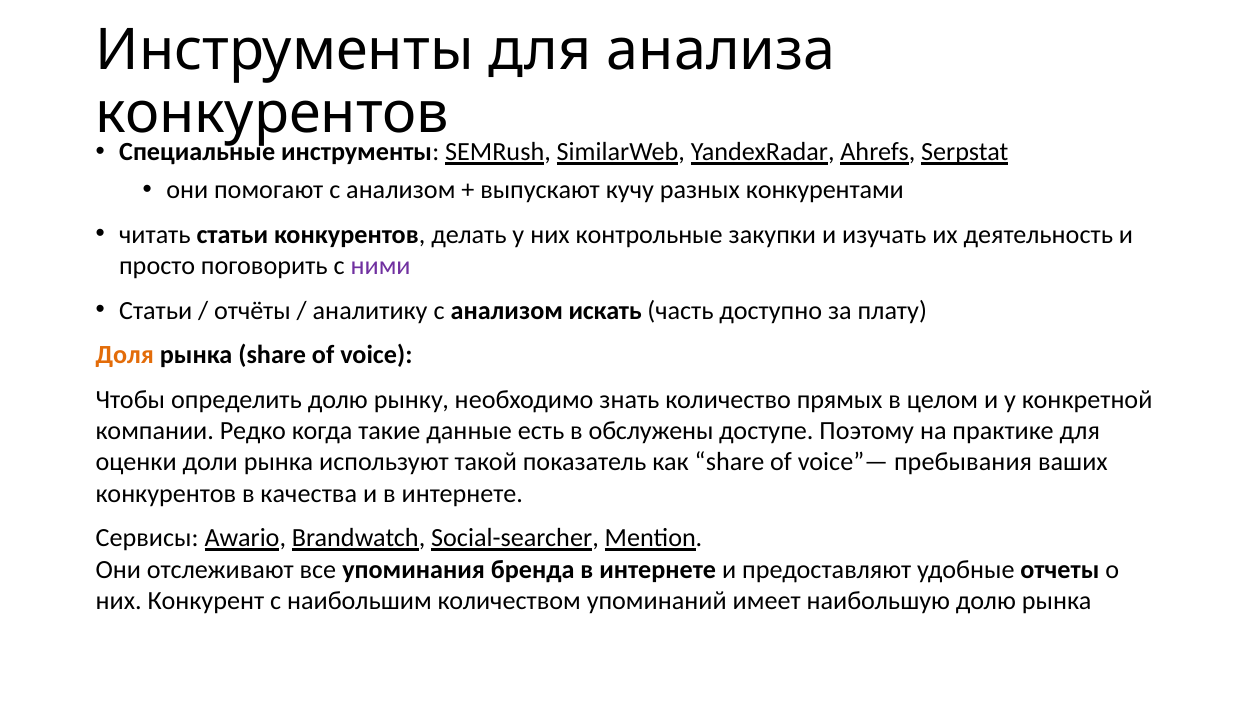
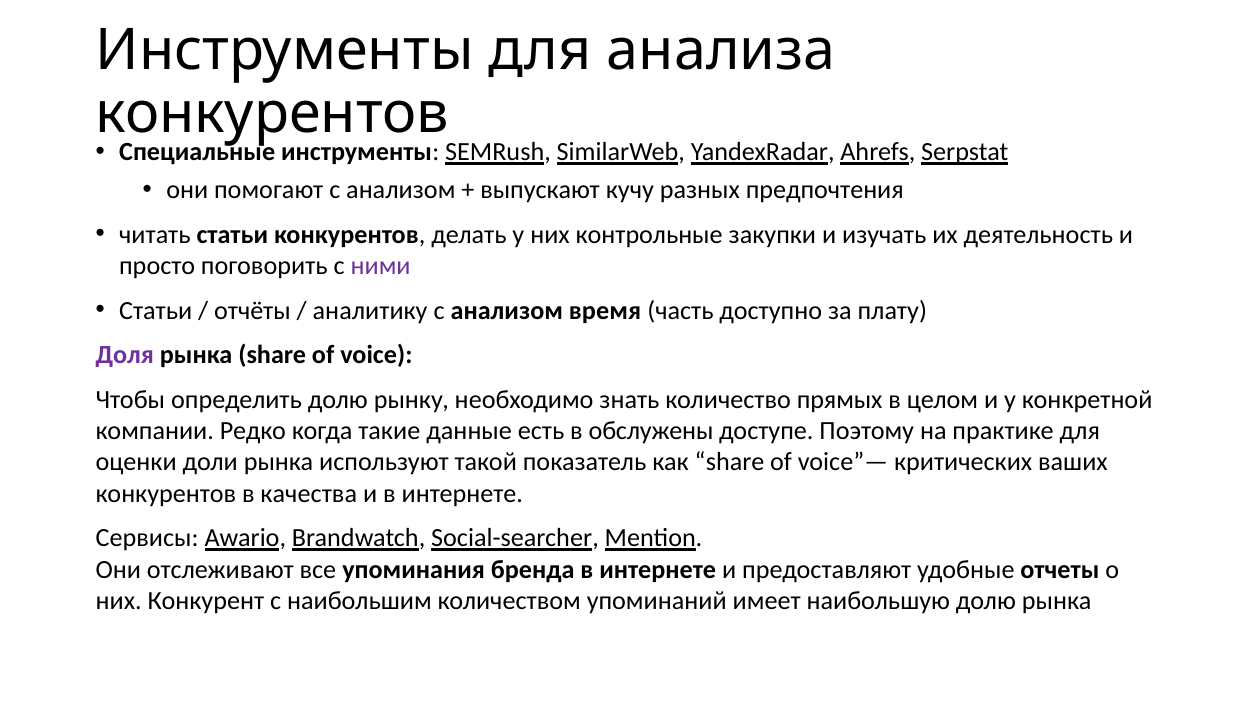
конкурентами: конкурентами -> предпочтения (825, 190)
искать: искать -> время (605, 310)
Доля colour: orange -> purple (125, 355)
пребывания: пребывания -> критических (963, 462)
